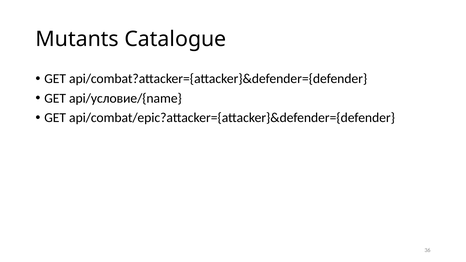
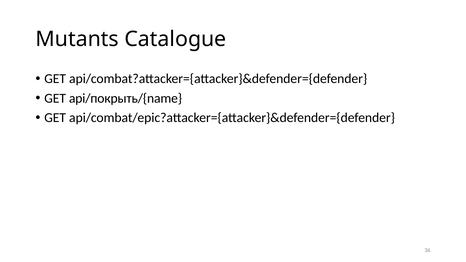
api/условие/{name: api/условие/{name -> api/покрыть/{name (125, 98)
